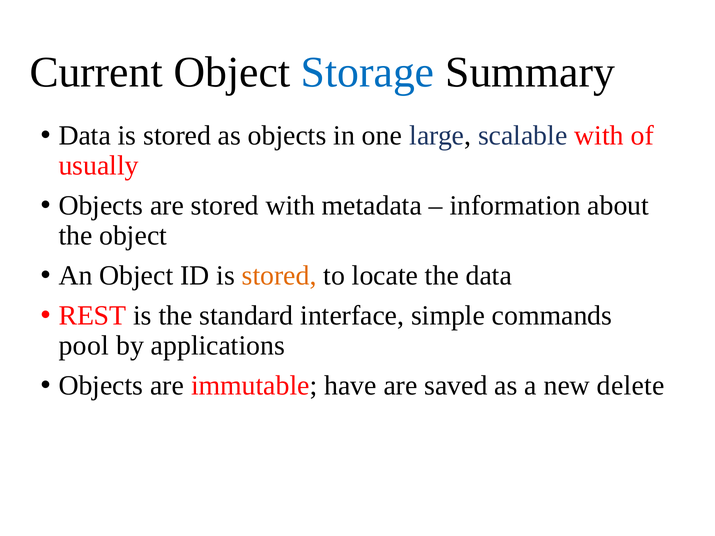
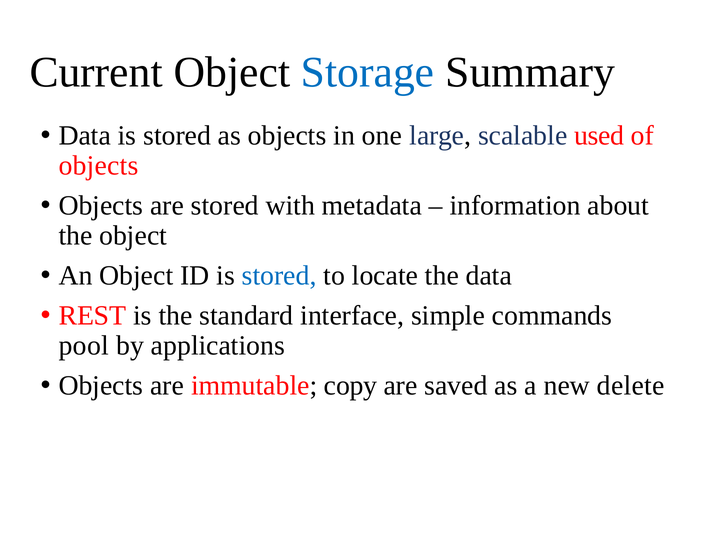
scalable with: with -> used (599, 136)
usually: usually -> objects (98, 166)
stored colour: orange -> blue (279, 276)
have: have -> copy (351, 386)
